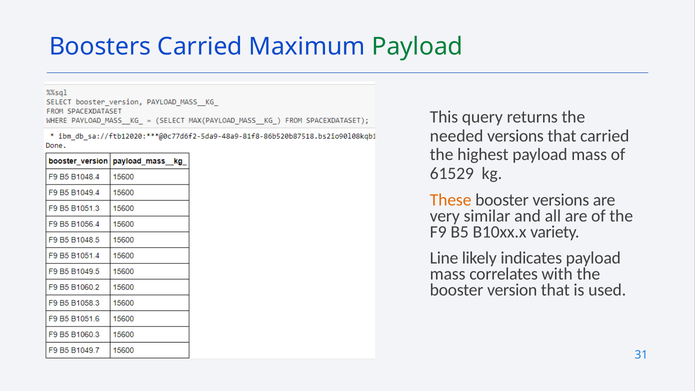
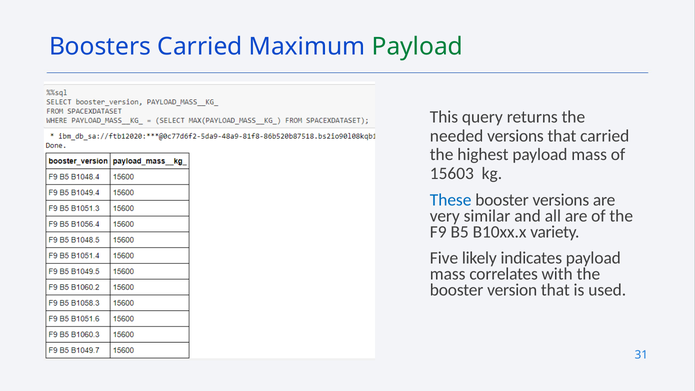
61529: 61529 -> 15603 (452, 173)
These colour: orange -> blue (451, 200)
Line: Line -> Five (444, 258)
